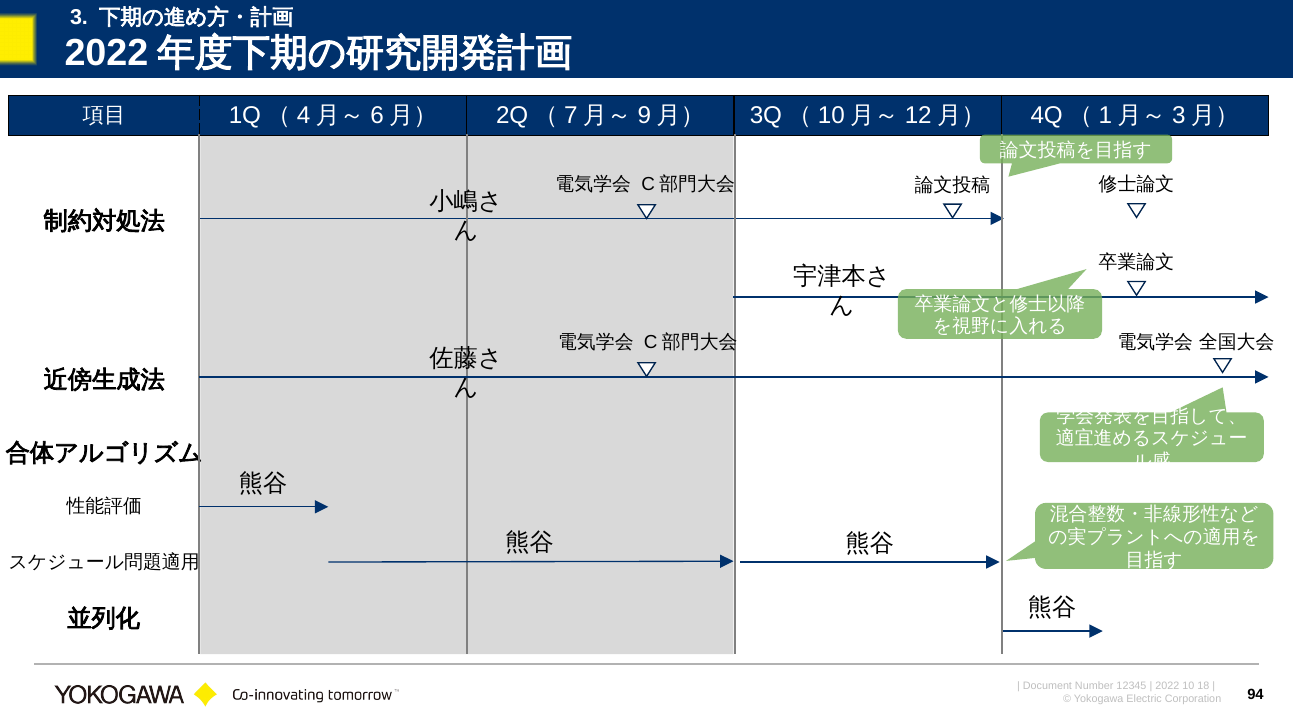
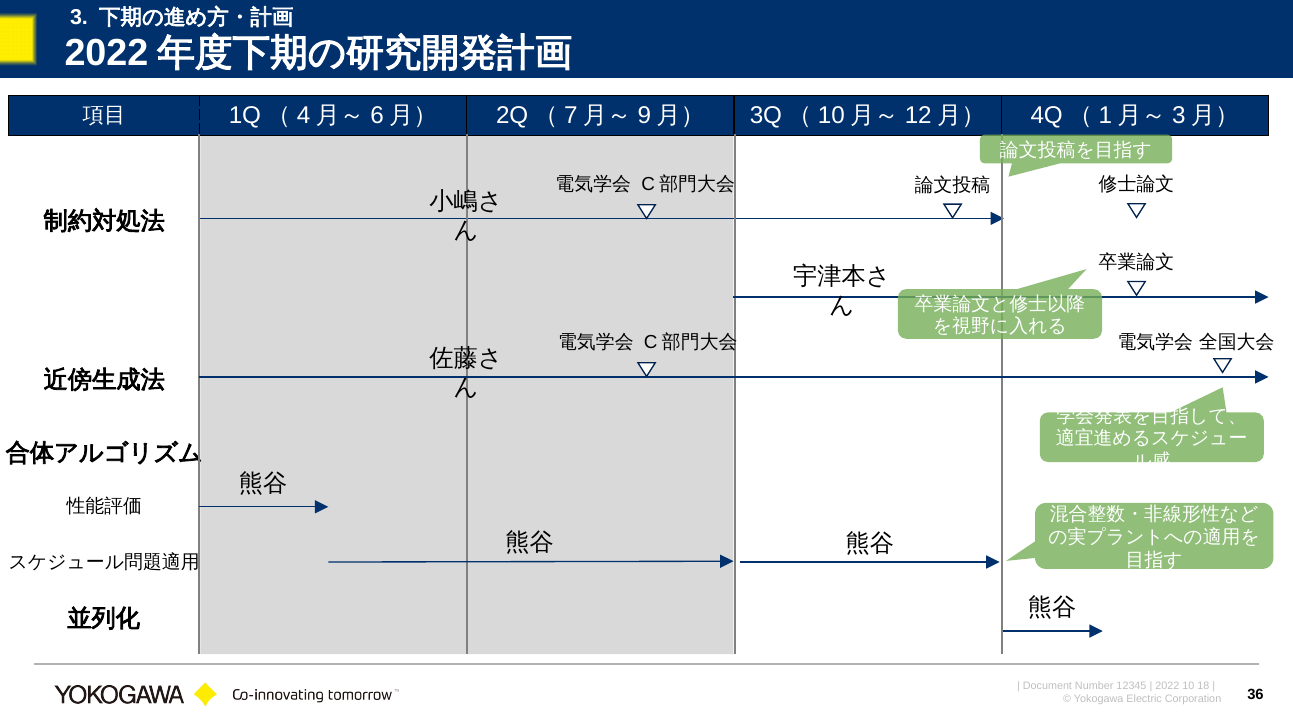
94: 94 -> 36 (1255, 694)
